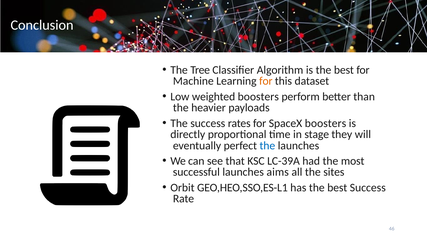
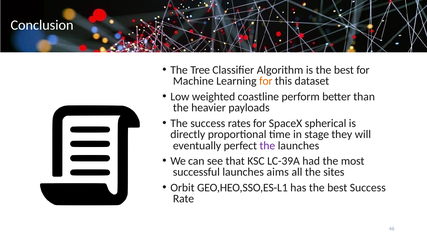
weighted boosters: boosters -> coastline (258, 97)
SpaceX boosters: boosters -> spherical (326, 123)
the colour: blue -> purple (267, 146)
